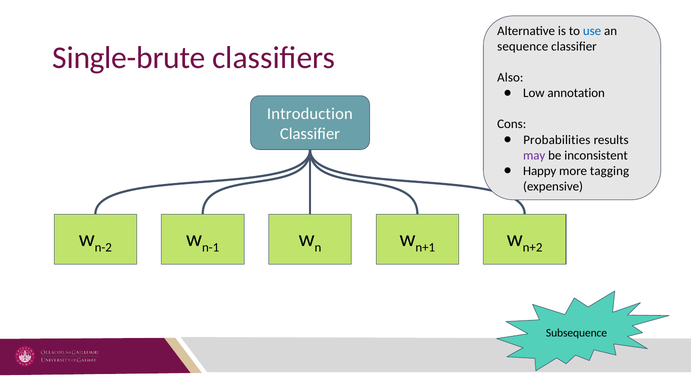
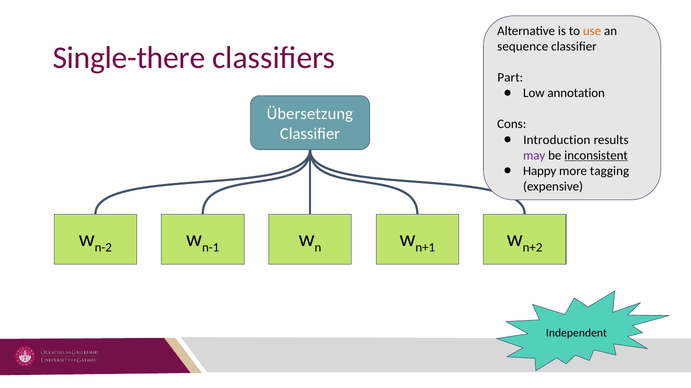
use colour: blue -> orange (592, 31)
Single-brute: Single-brute -> Single-there (129, 58)
Also: Also -> Part (510, 78)
Introduction: Introduction -> Übersetzung (310, 114)
Probabilities: Probabilities -> Introduction (557, 140)
inconsistent underline: none -> present (596, 156)
Subsequence: Subsequence -> Independent (576, 334)
